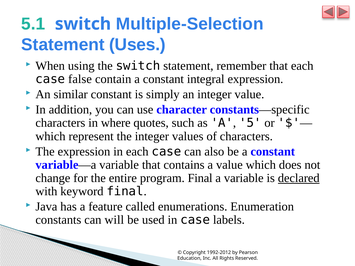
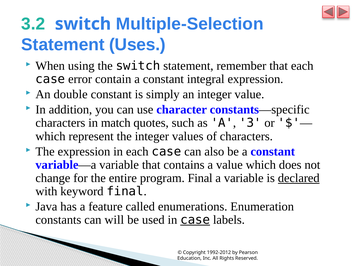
5.1: 5.1 -> 3.2 (33, 24)
false: false -> error (80, 79)
similar: similar -> double (71, 94)
where: where -> match (116, 123)
5: 5 -> 3 (250, 123)
case underline: none -> present (195, 220)
